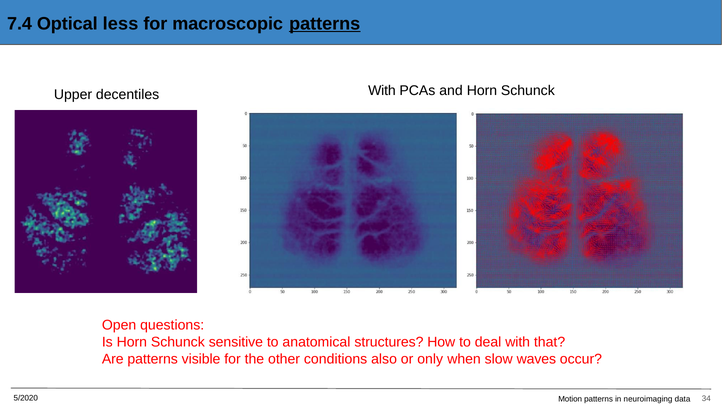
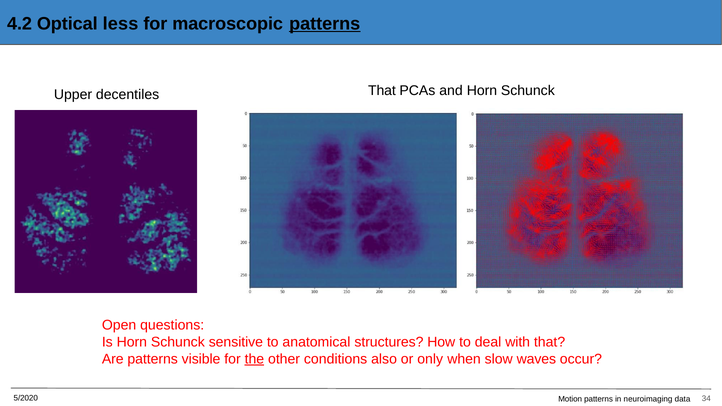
7.4: 7.4 -> 4.2 (20, 24)
With: With -> That (382, 91)
the underline: none -> present (254, 359)
